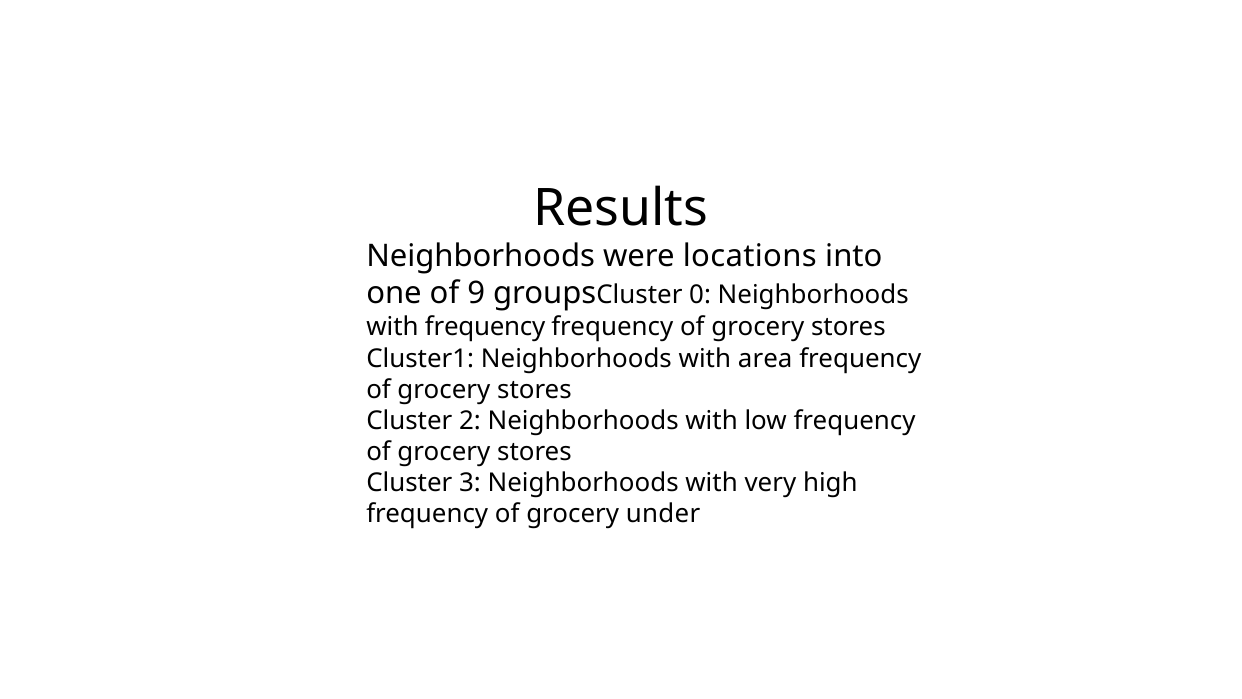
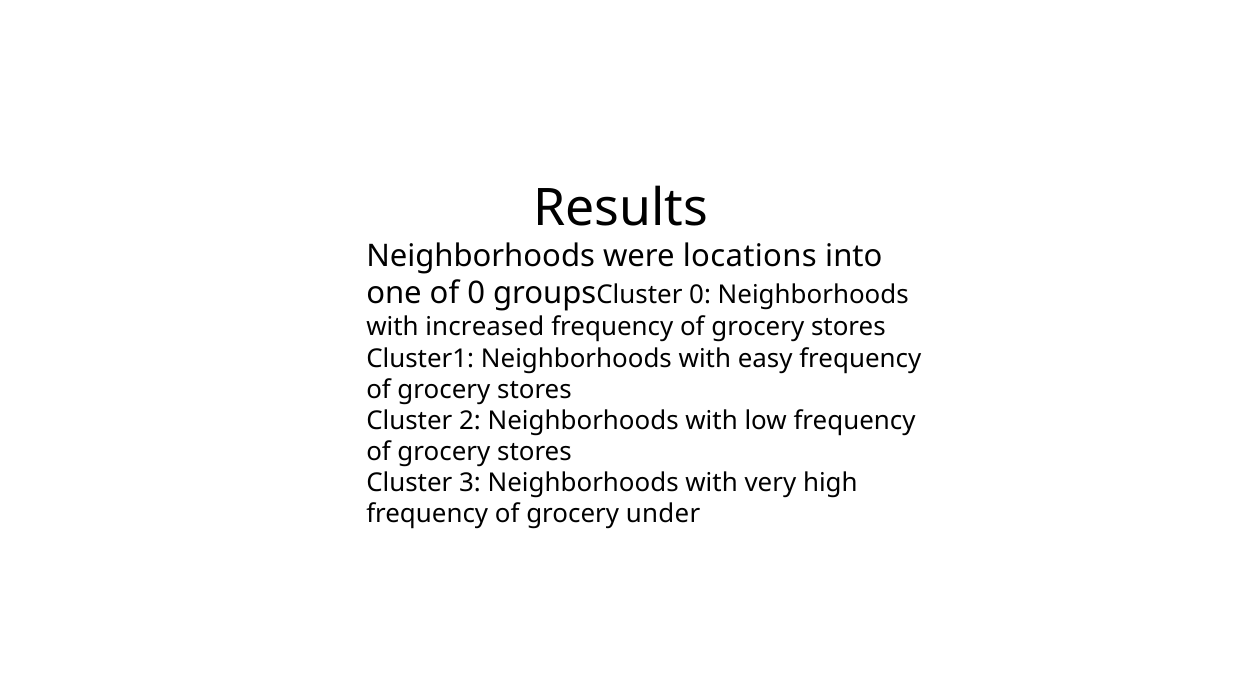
of 9: 9 -> 0 (476, 293)
with frequency: frequency -> increased (485, 327)
area: area -> easy (765, 358)
